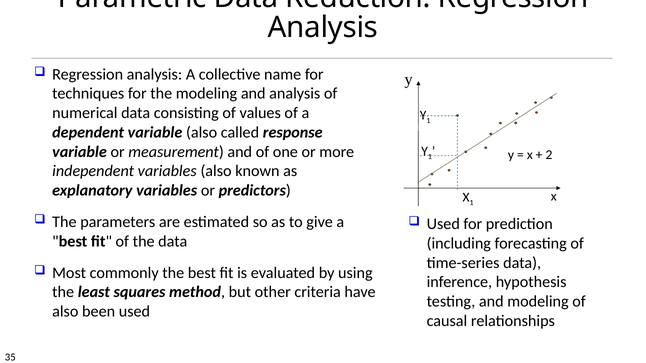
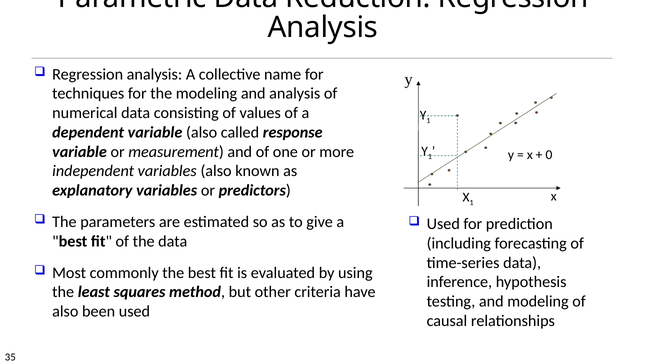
2: 2 -> 0 (549, 155)
